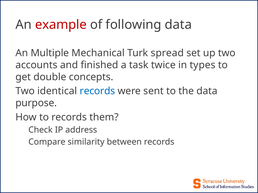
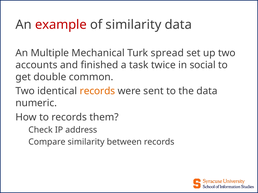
of following: following -> similarity (134, 25)
types: types -> social (203, 65)
concepts: concepts -> common (91, 77)
records colour: blue -> orange (97, 91)
purpose: purpose -> numeric (36, 103)
